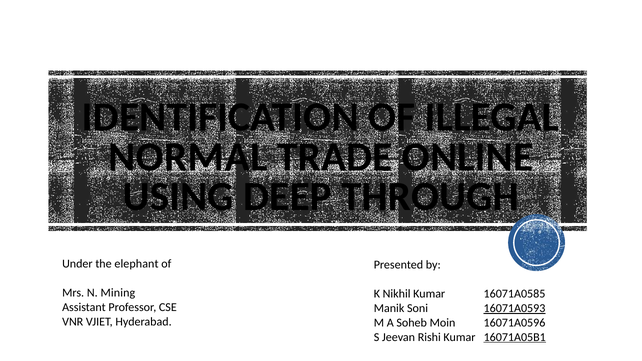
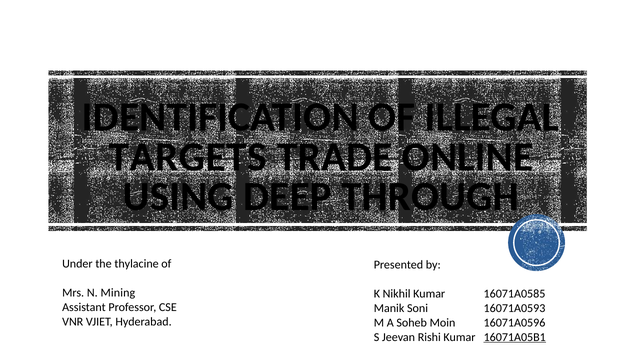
NORMAL: NORMAL -> TARGETS (188, 157)
elephant: elephant -> thylacine (137, 264)
16071A0593 underline: present -> none (514, 308)
